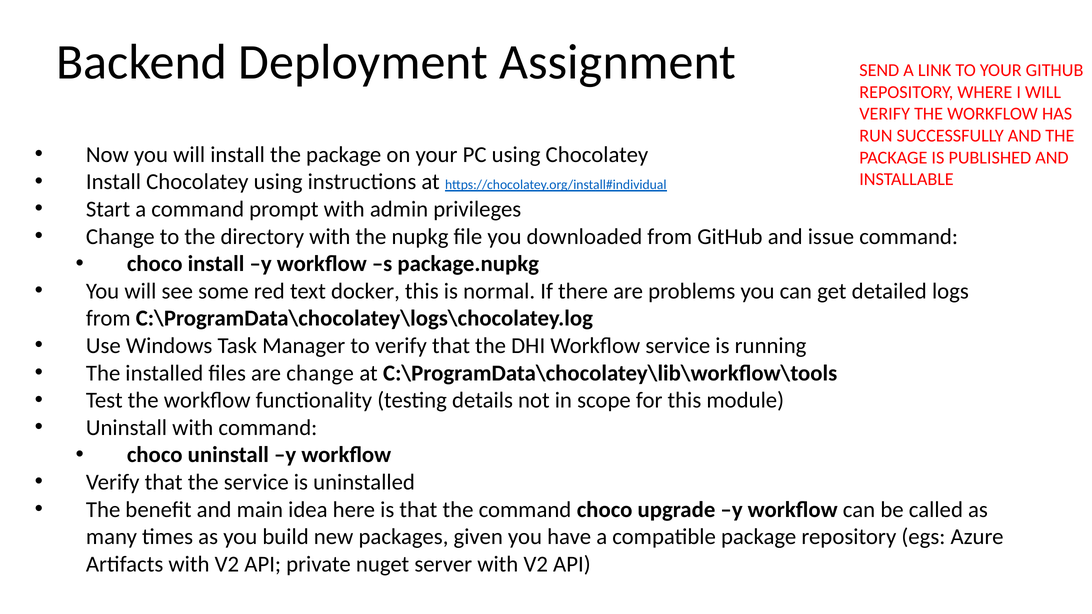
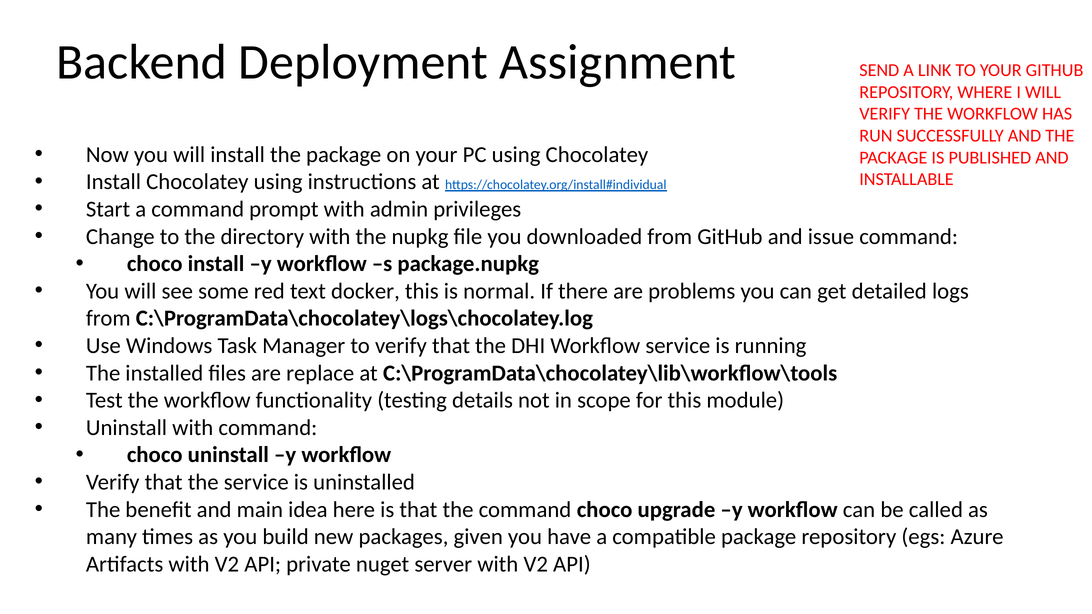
are change: change -> replace (320, 373)
